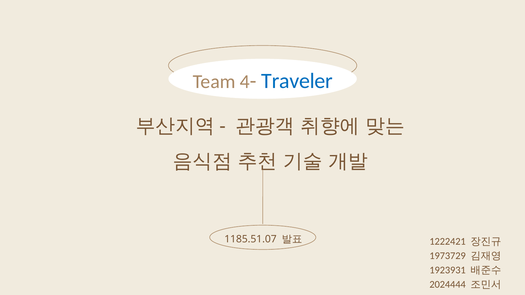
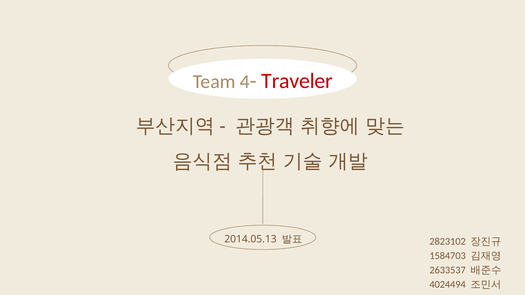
Traveler colour: blue -> red (297, 81)
1185.51.07: 1185.51.07 -> 2014.05.13 (250, 239)
1222421: 1222421 -> 2823102 (448, 242)
1973729: 1973729 -> 1584703 (448, 256)
1923931: 1923931 -> 2633537 (448, 270)
2024444: 2024444 -> 4024494 (448, 285)
